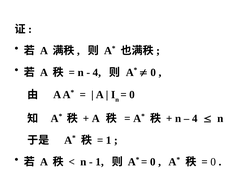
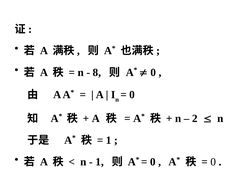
4: 4 -> 8 (97, 72)
4: 4 -> 2 (195, 118)
